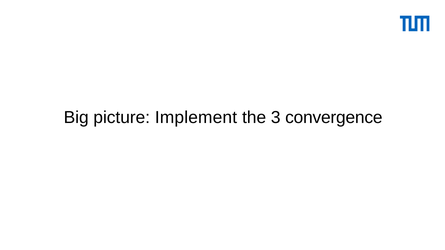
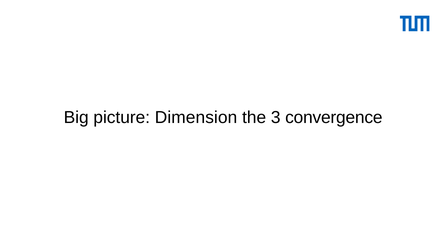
Implement: Implement -> Dimension (196, 117)
